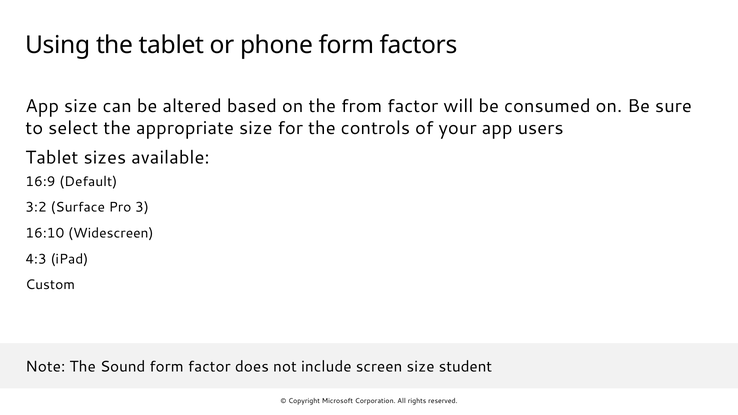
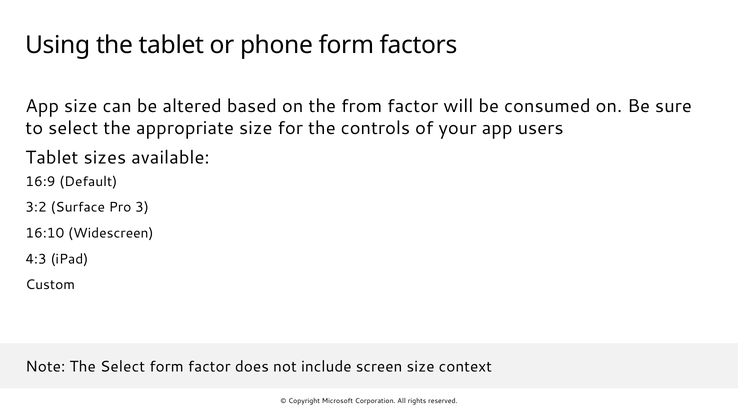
The Sound: Sound -> Select (123, 367)
student: student -> context (465, 367)
